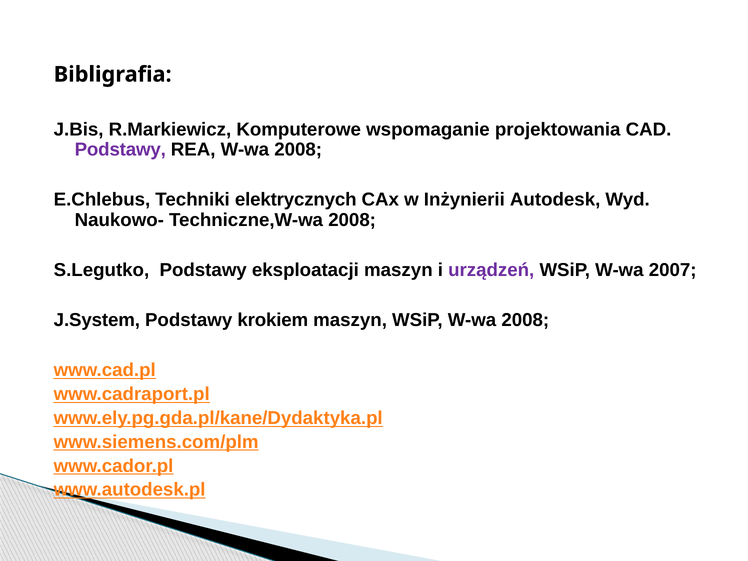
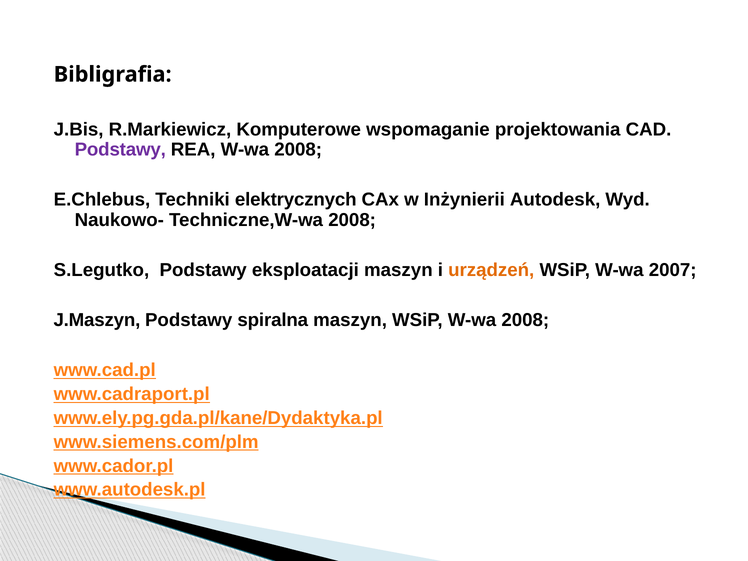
urządzeń colour: purple -> orange (491, 270)
J.System: J.System -> J.Maszyn (97, 320)
krokiem: krokiem -> spiralna (273, 320)
